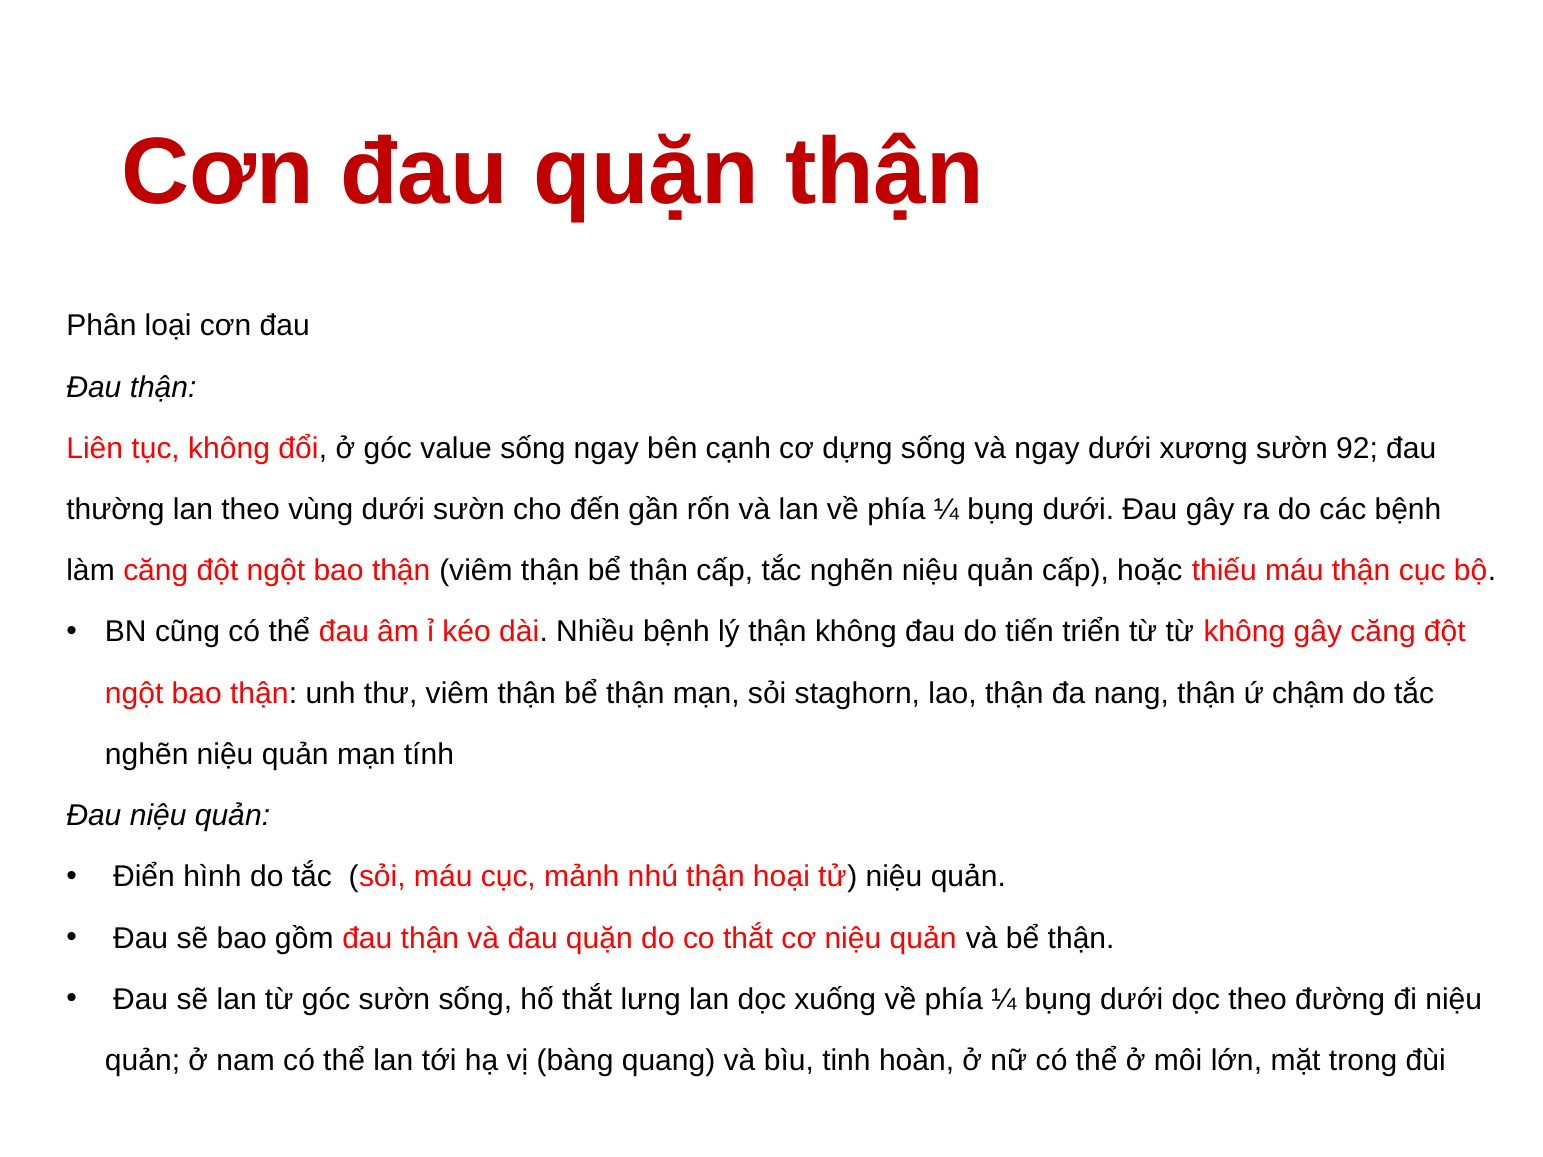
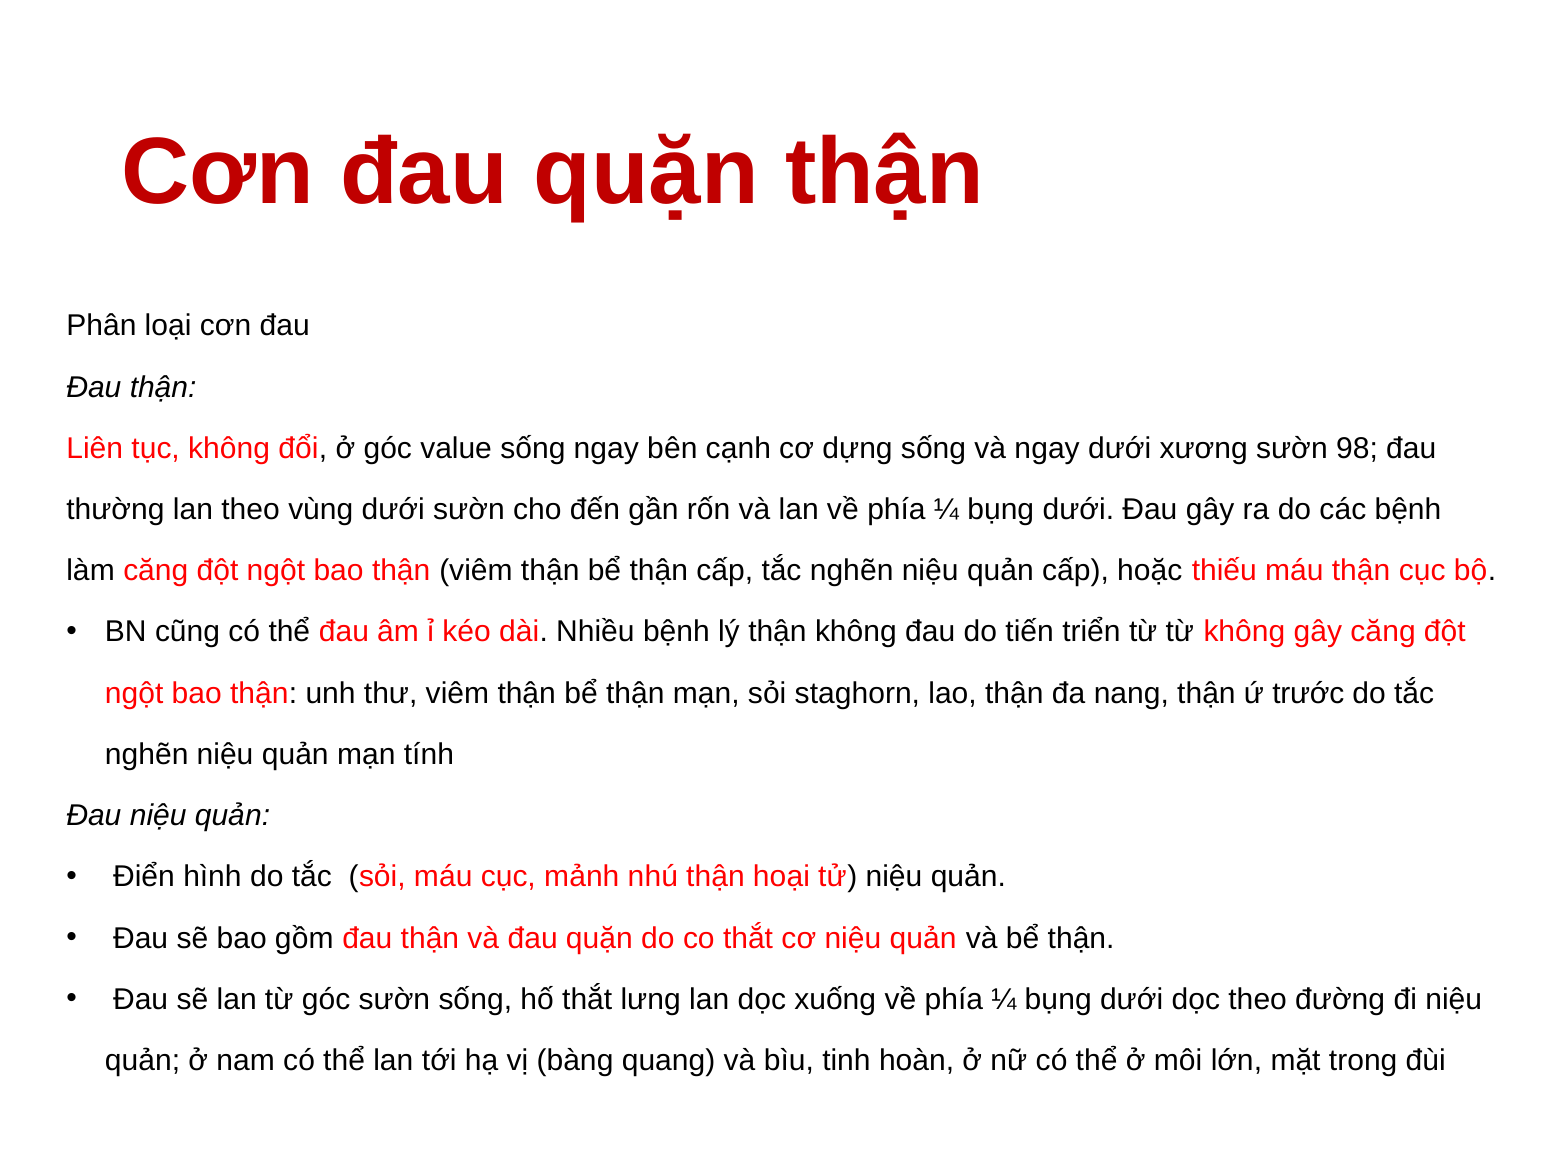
92: 92 -> 98 (1357, 449)
chậm: chậm -> trước (1308, 693)
